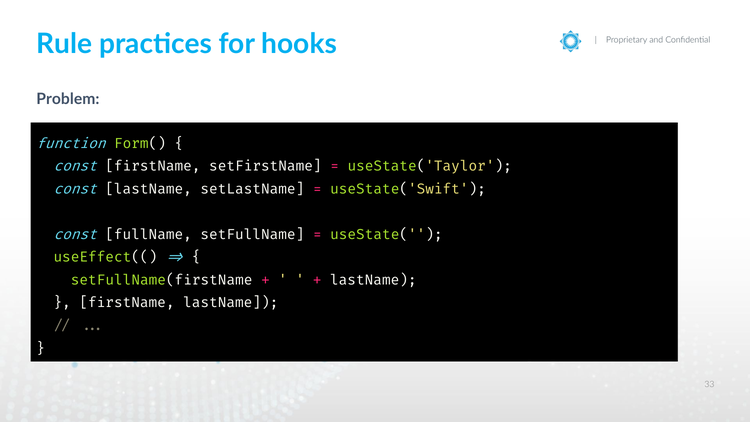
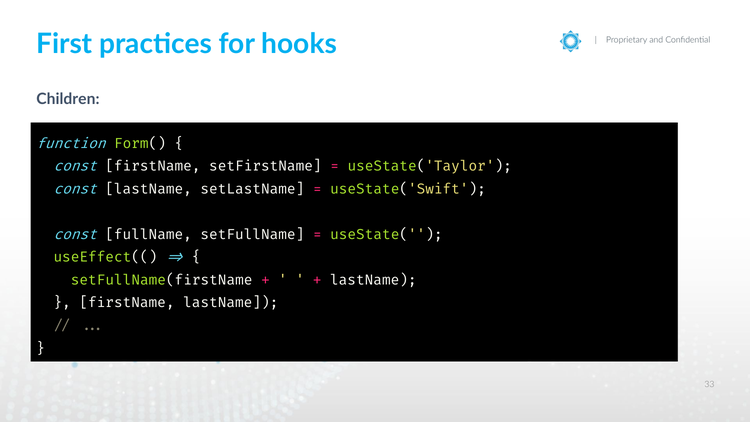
Rule: Rule -> First (64, 44)
Problem: Problem -> Children (68, 99)
